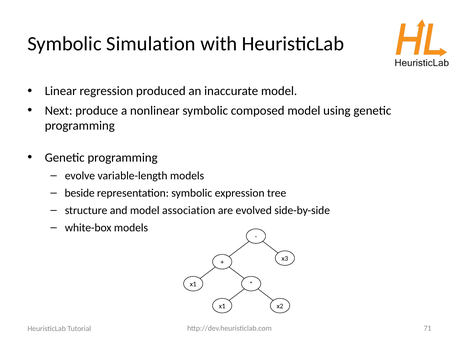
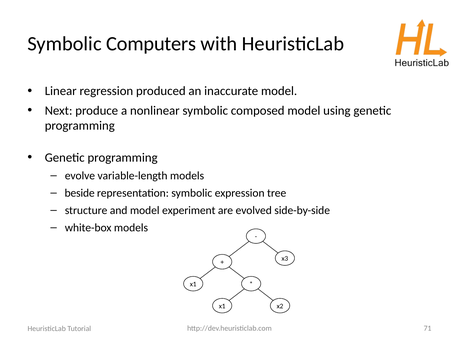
Simulation: Simulation -> Computers (151, 44)
association: association -> experiment (189, 210)
